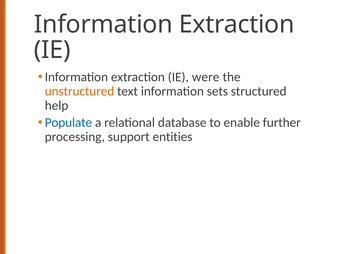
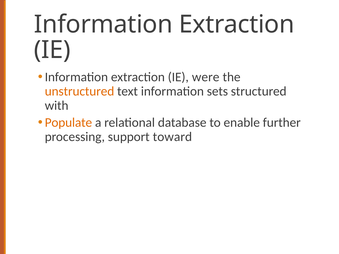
help: help -> with (57, 106)
Populate colour: blue -> orange (68, 123)
entities: entities -> toward (172, 137)
